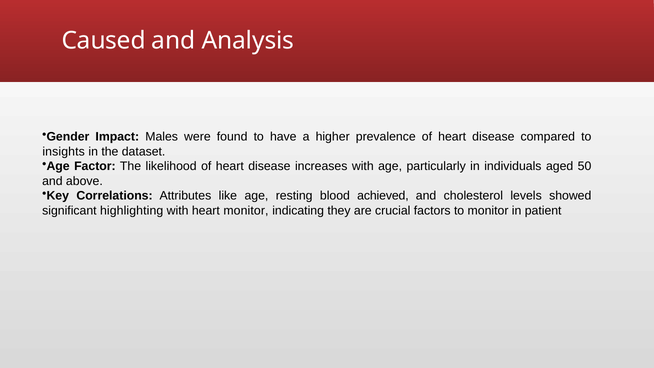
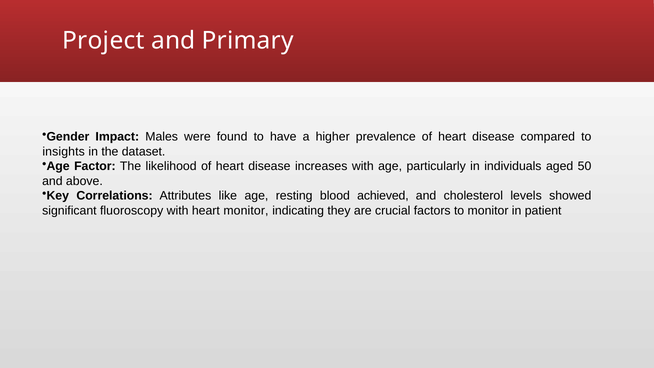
Caused: Caused -> Project (103, 41)
Analysis: Analysis -> Primary (248, 41)
highlighting: highlighting -> fluoroscopy (132, 210)
